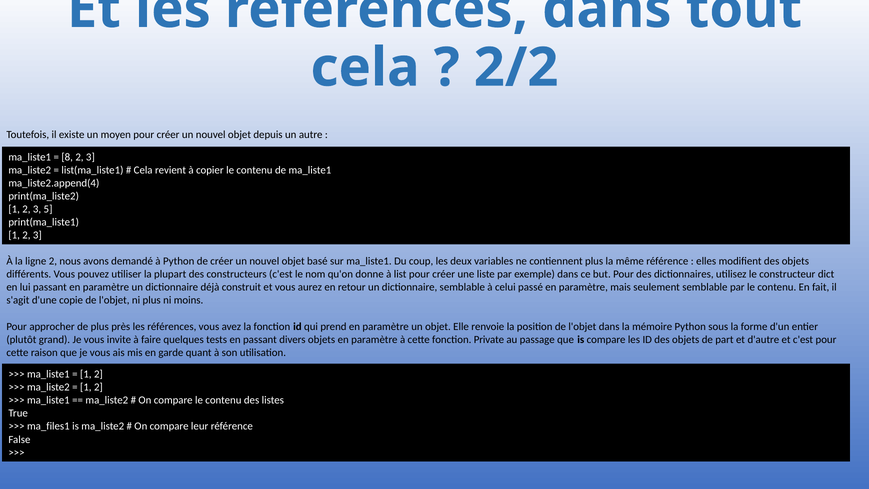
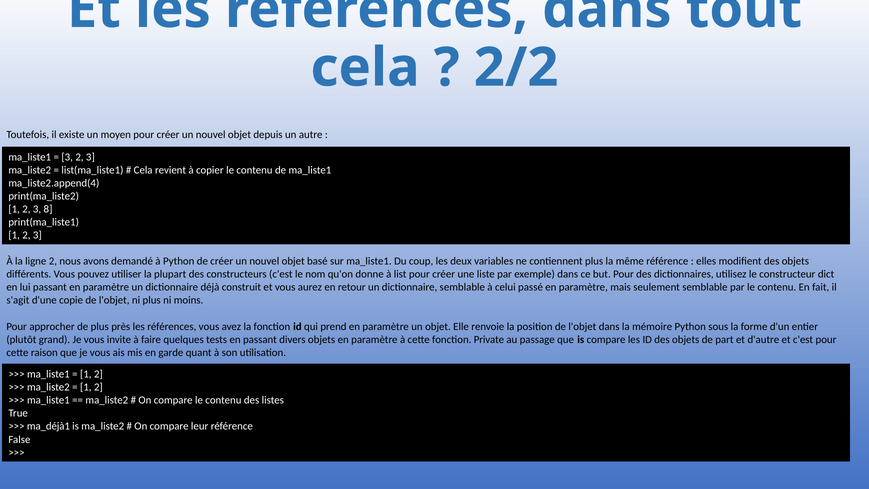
8: 8 -> 3 (67, 157)
5: 5 -> 8 (48, 209)
ma_files1: ma_files1 -> ma_déjà1 (48, 426)
